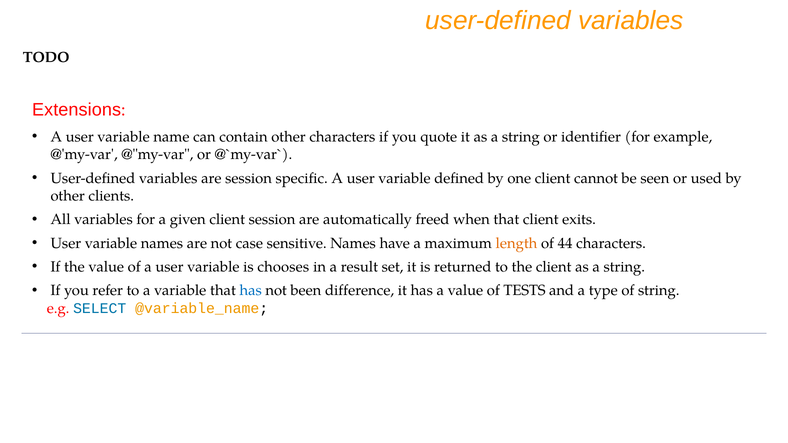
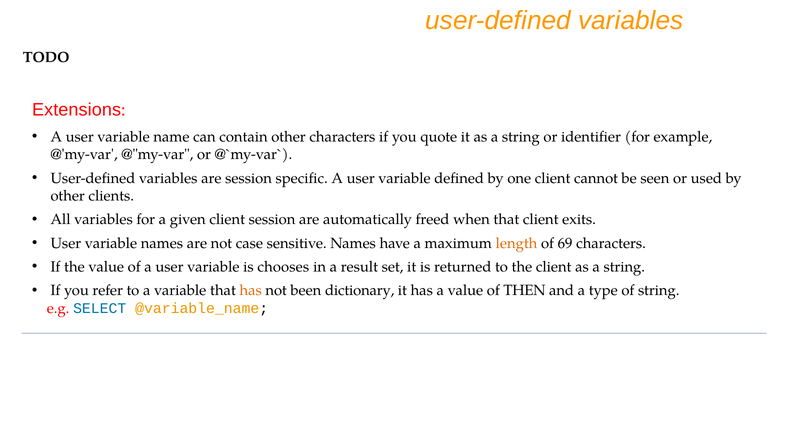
44: 44 -> 69 (565, 243)
has colour: blue -> orange (251, 291)
difference: difference -> dictionary (360, 291)
TESTS: TESTS -> THEN (525, 291)
